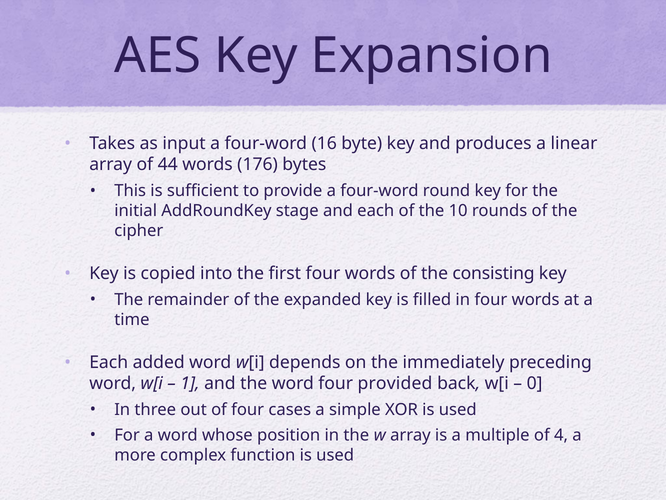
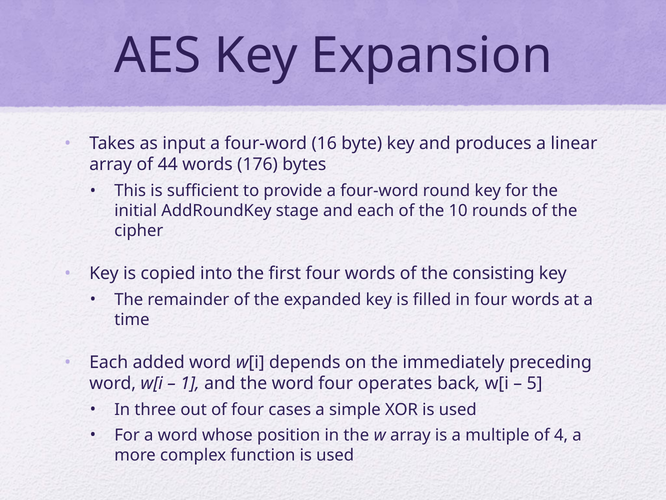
provided: provided -> operates (395, 383)
0: 0 -> 5 (535, 383)
